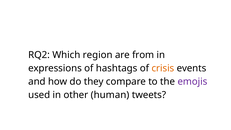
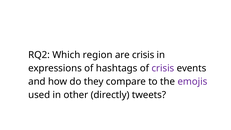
are from: from -> crisis (143, 55)
crisis colour: orange -> purple (163, 68)
human: human -> directly (110, 95)
